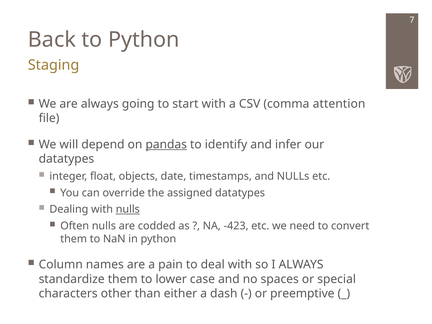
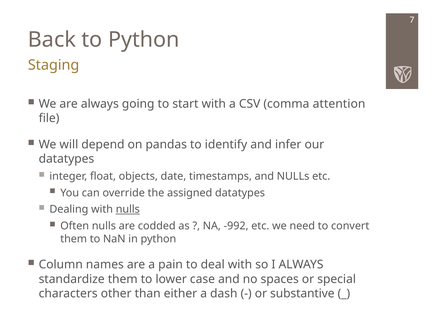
pandas underline: present -> none (166, 145)
-423: -423 -> -992 (236, 226)
preemptive: preemptive -> substantive (302, 293)
